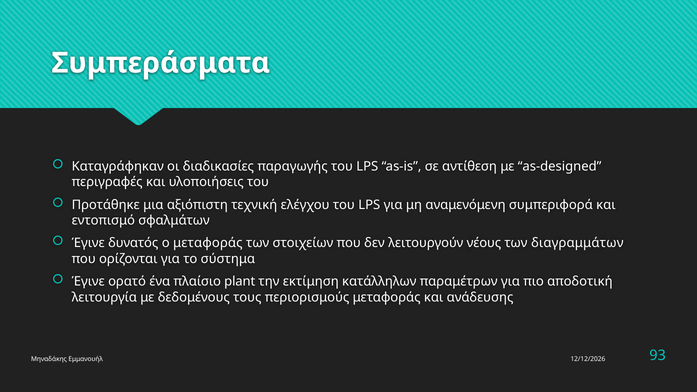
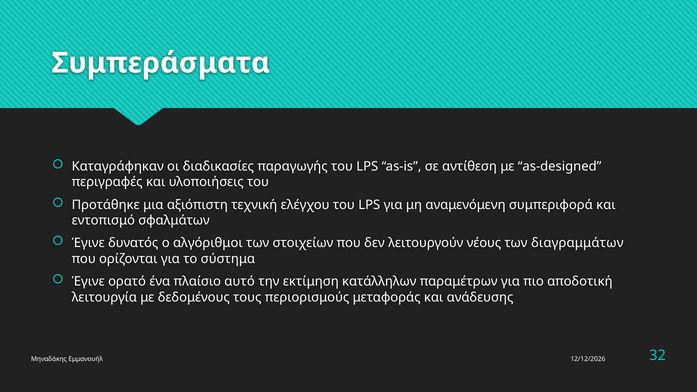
ο μεταφοράς: μεταφοράς -> αλγόριθμοι (208, 243)
plant: plant -> αυτό (240, 282)
93: 93 -> 32 (658, 355)
